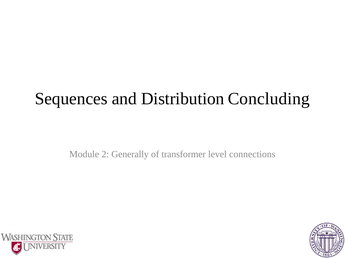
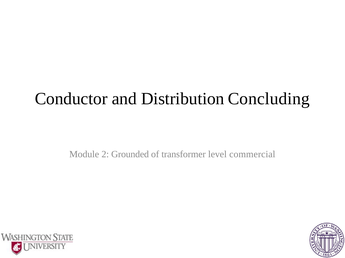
Sequences: Sequences -> Conductor (71, 99)
Generally: Generally -> Grounded (130, 155)
connections: connections -> commercial (252, 155)
